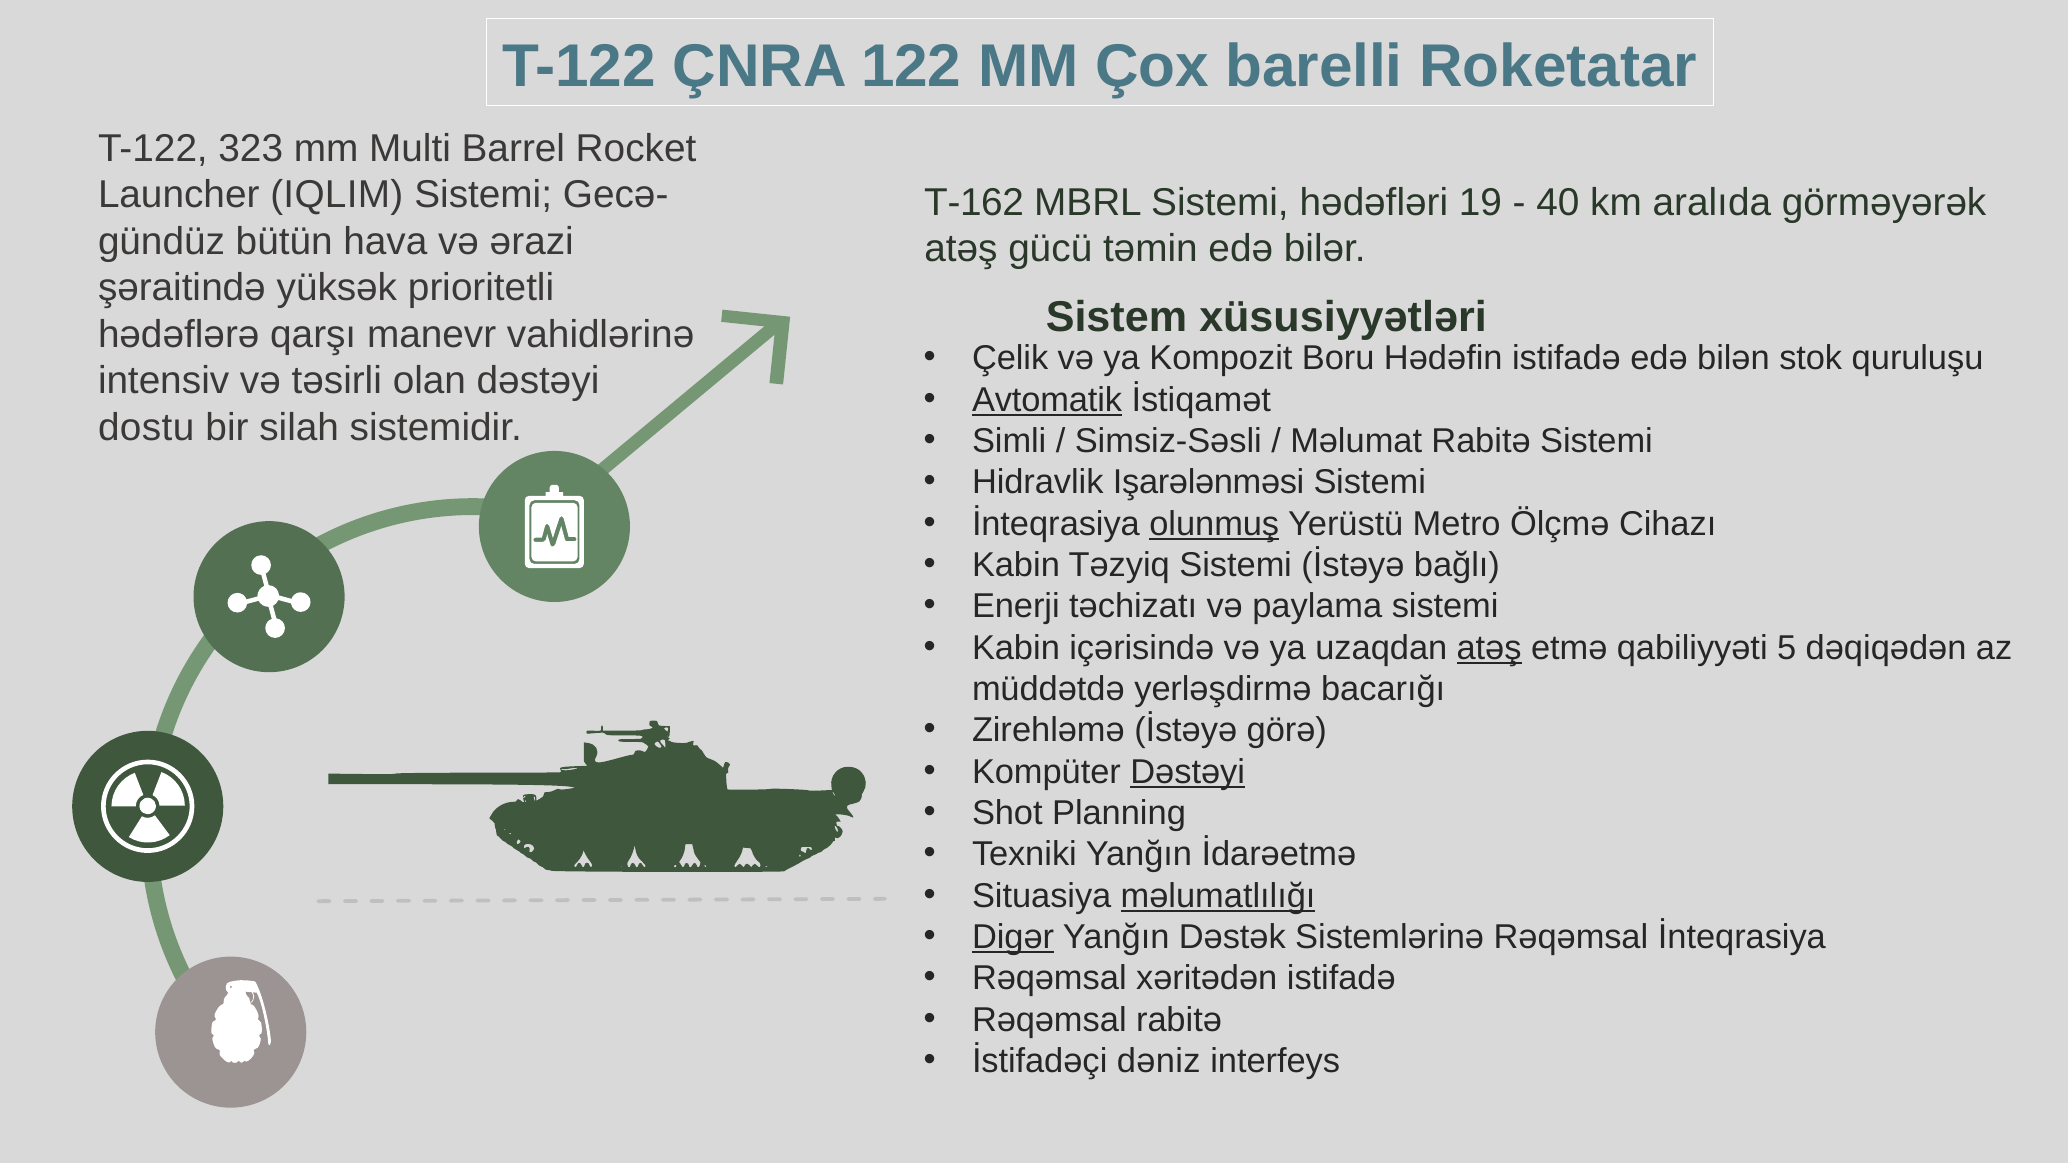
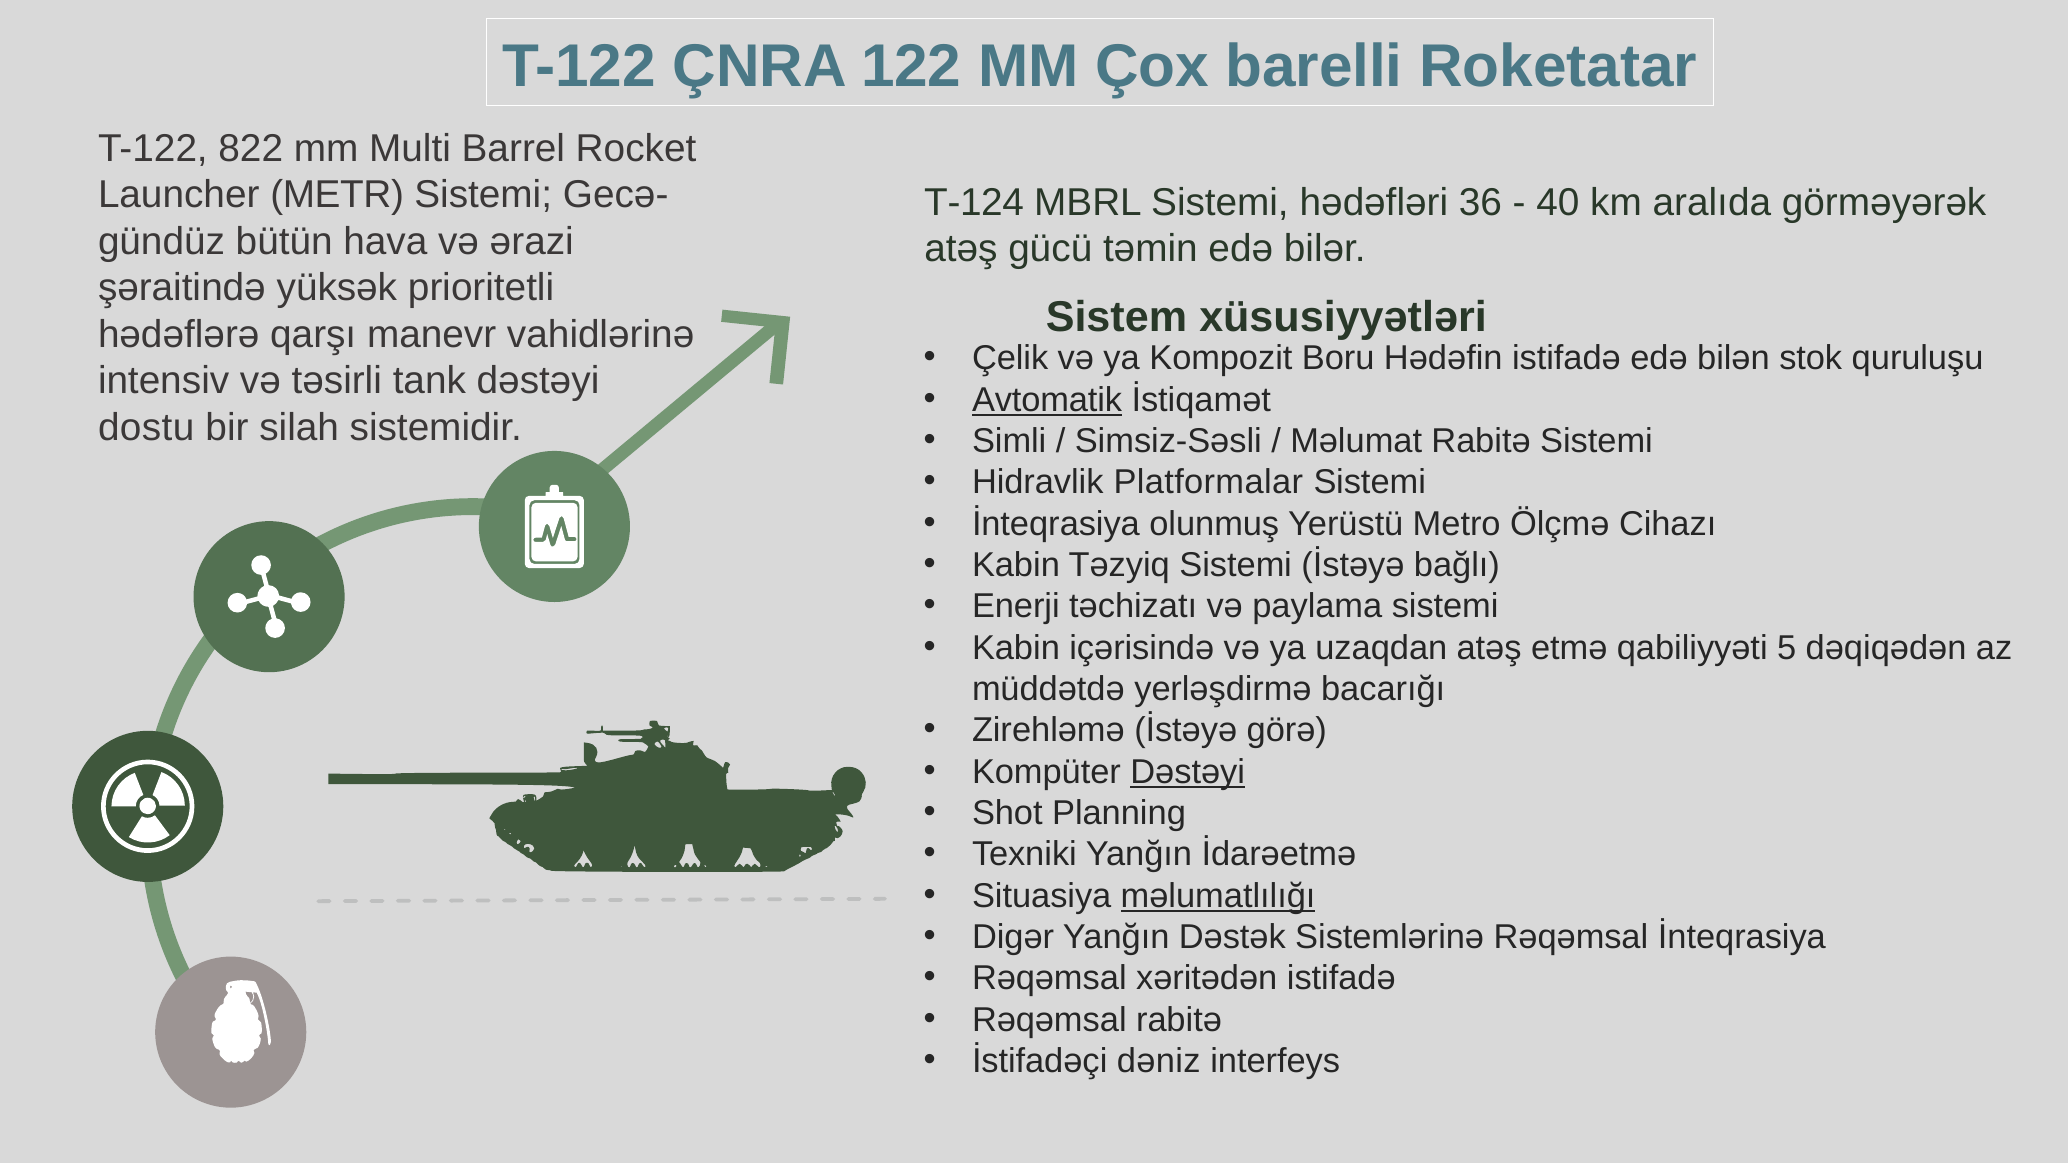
323: 323 -> 822 (251, 148)
IQLIM: IQLIM -> METR (337, 195)
T-162: T-162 -> T-124 (974, 202)
19: 19 -> 36 (1480, 202)
olan: olan -> tank (429, 381)
Işarələnməsi: Işarələnməsi -> Platformalar (1208, 483)
olunmuş underline: present -> none (1214, 524)
atəş underline: present -> none (1489, 648)
Digər underline: present -> none (1013, 937)
